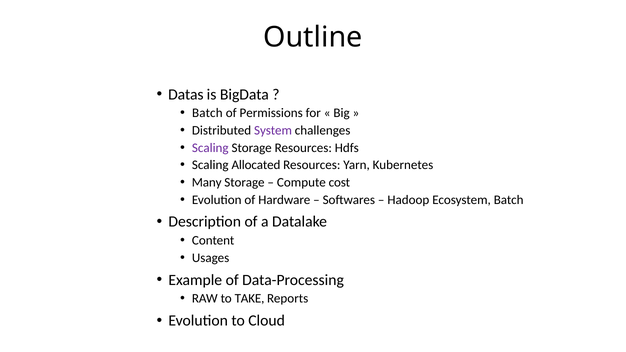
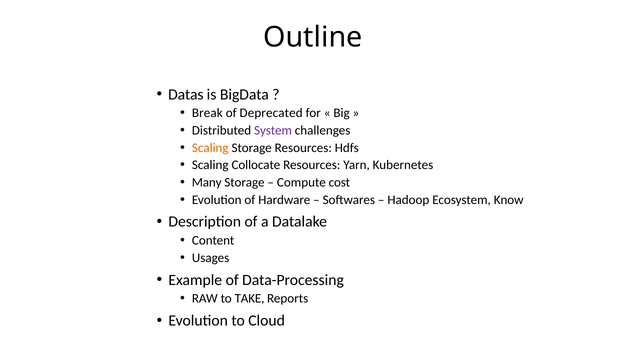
Batch: Batch -> Break (207, 113)
Permissions: Permissions -> Deprecated (271, 113)
Scaling colour: purple -> orange (210, 148)
Allocated: Allocated -> Collocate (256, 165)
Ecosystem Batch: Batch -> Know (509, 200)
